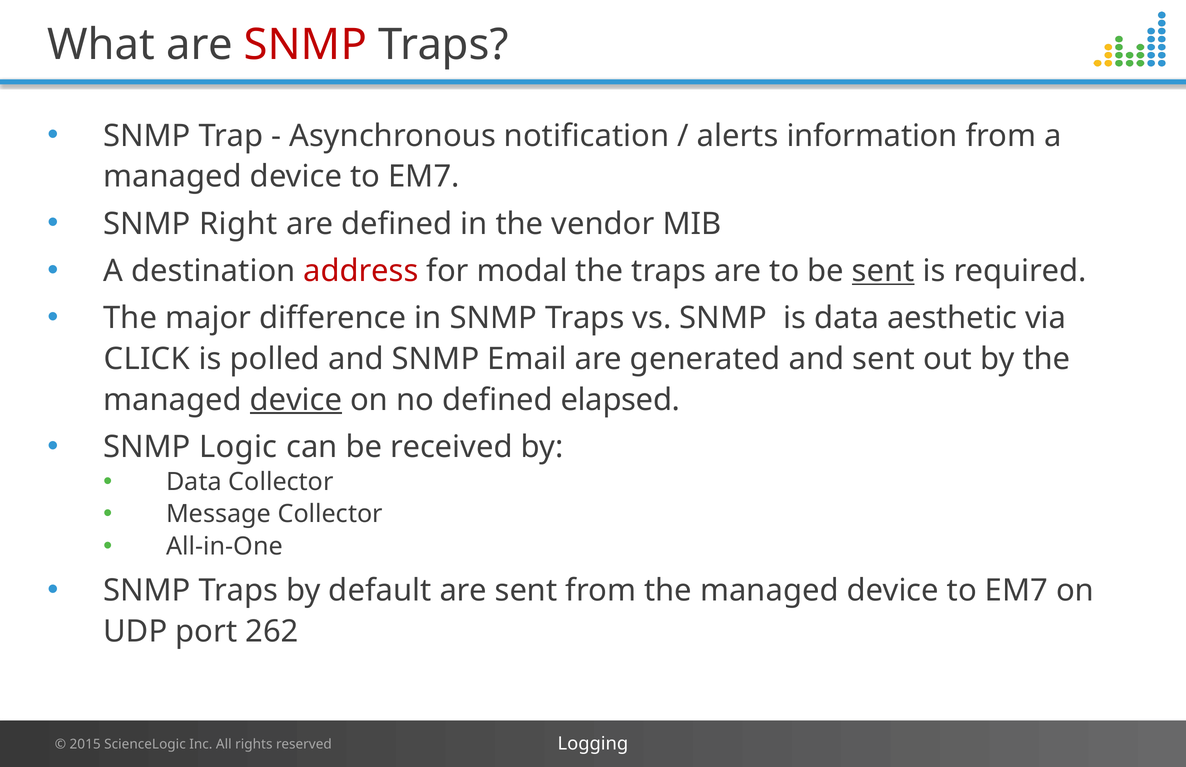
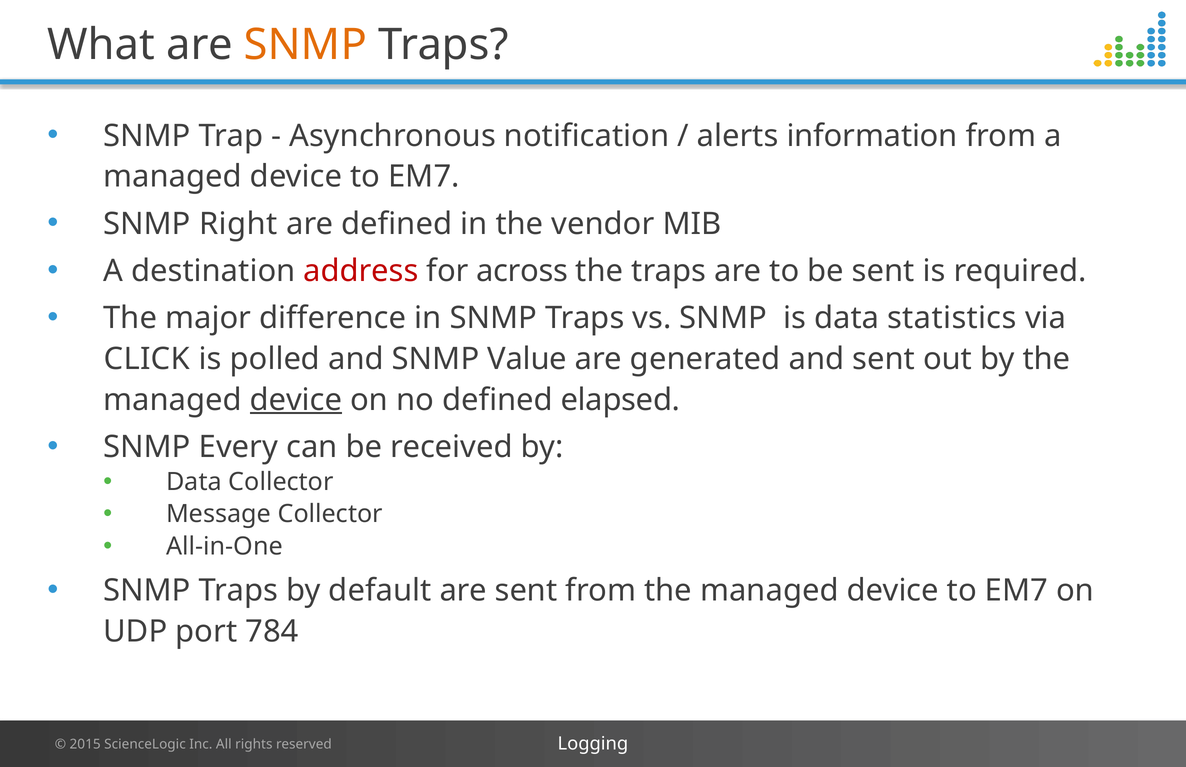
SNMP colour: red -> orange (305, 45)
modal: modal -> across (522, 271)
sent underline: present -> none (883, 271)
aesthetic: aesthetic -> statistics (952, 318)
Email: Email -> Value (527, 359)
Logic: Logic -> Every (238, 447)
262: 262 -> 784 (272, 632)
